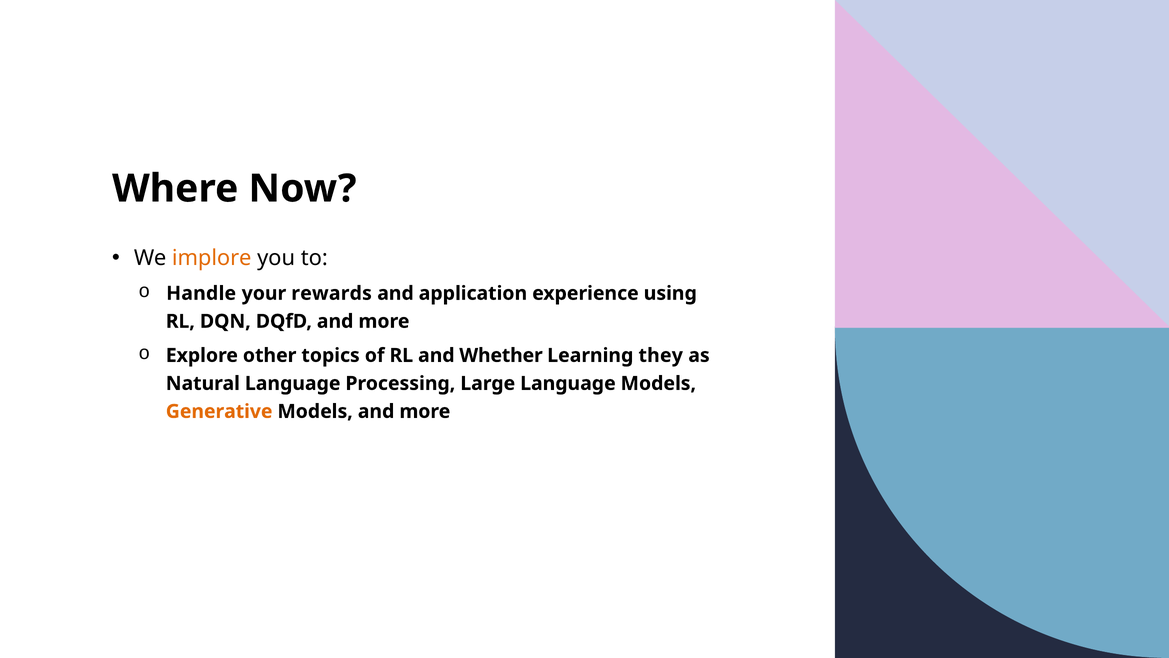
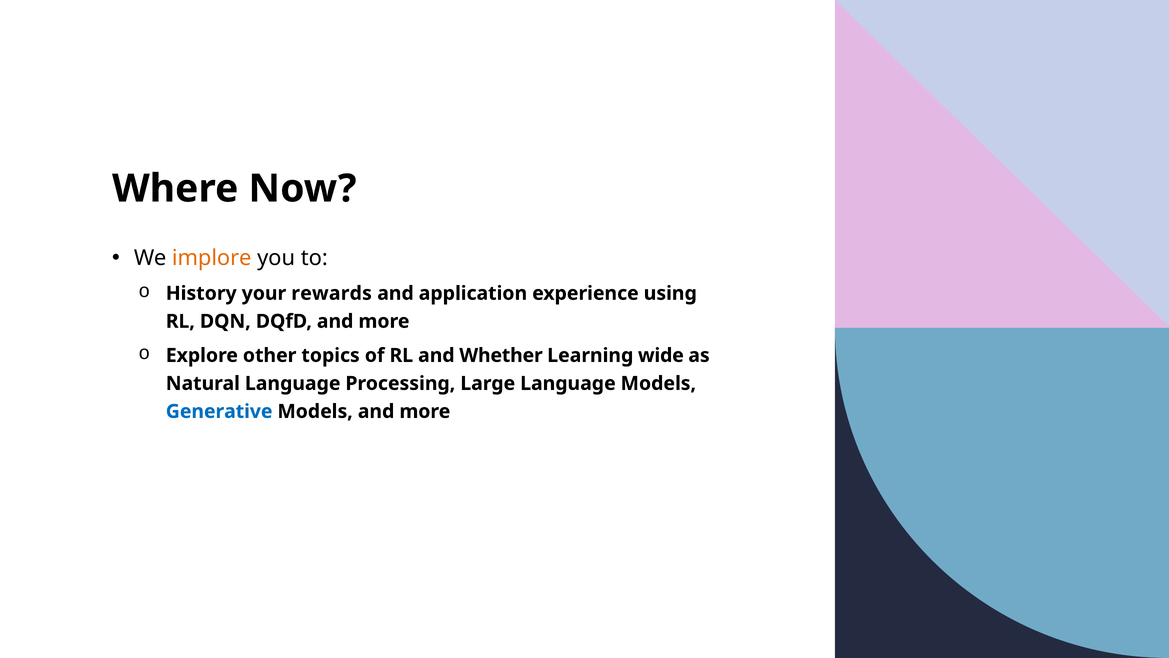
Handle: Handle -> History (201, 293)
they: they -> wide (661, 355)
Generative colour: orange -> blue (219, 411)
